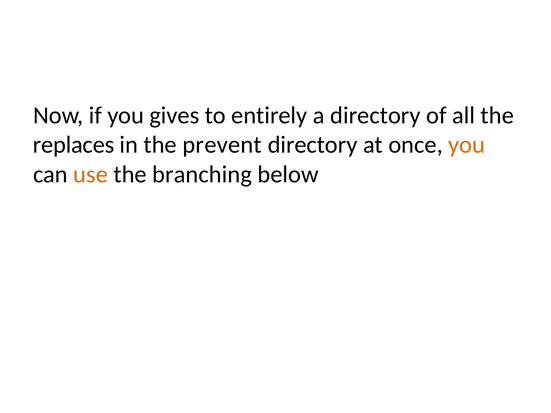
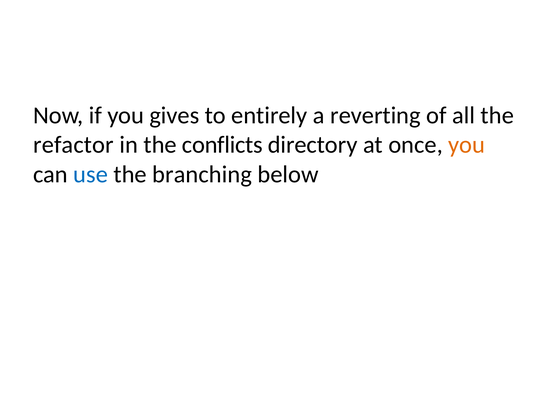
a directory: directory -> reverting (375, 116)
replaces: replaces -> refactor (73, 145)
prevent: prevent -> conflicts (222, 145)
use colour: orange -> blue (91, 174)
